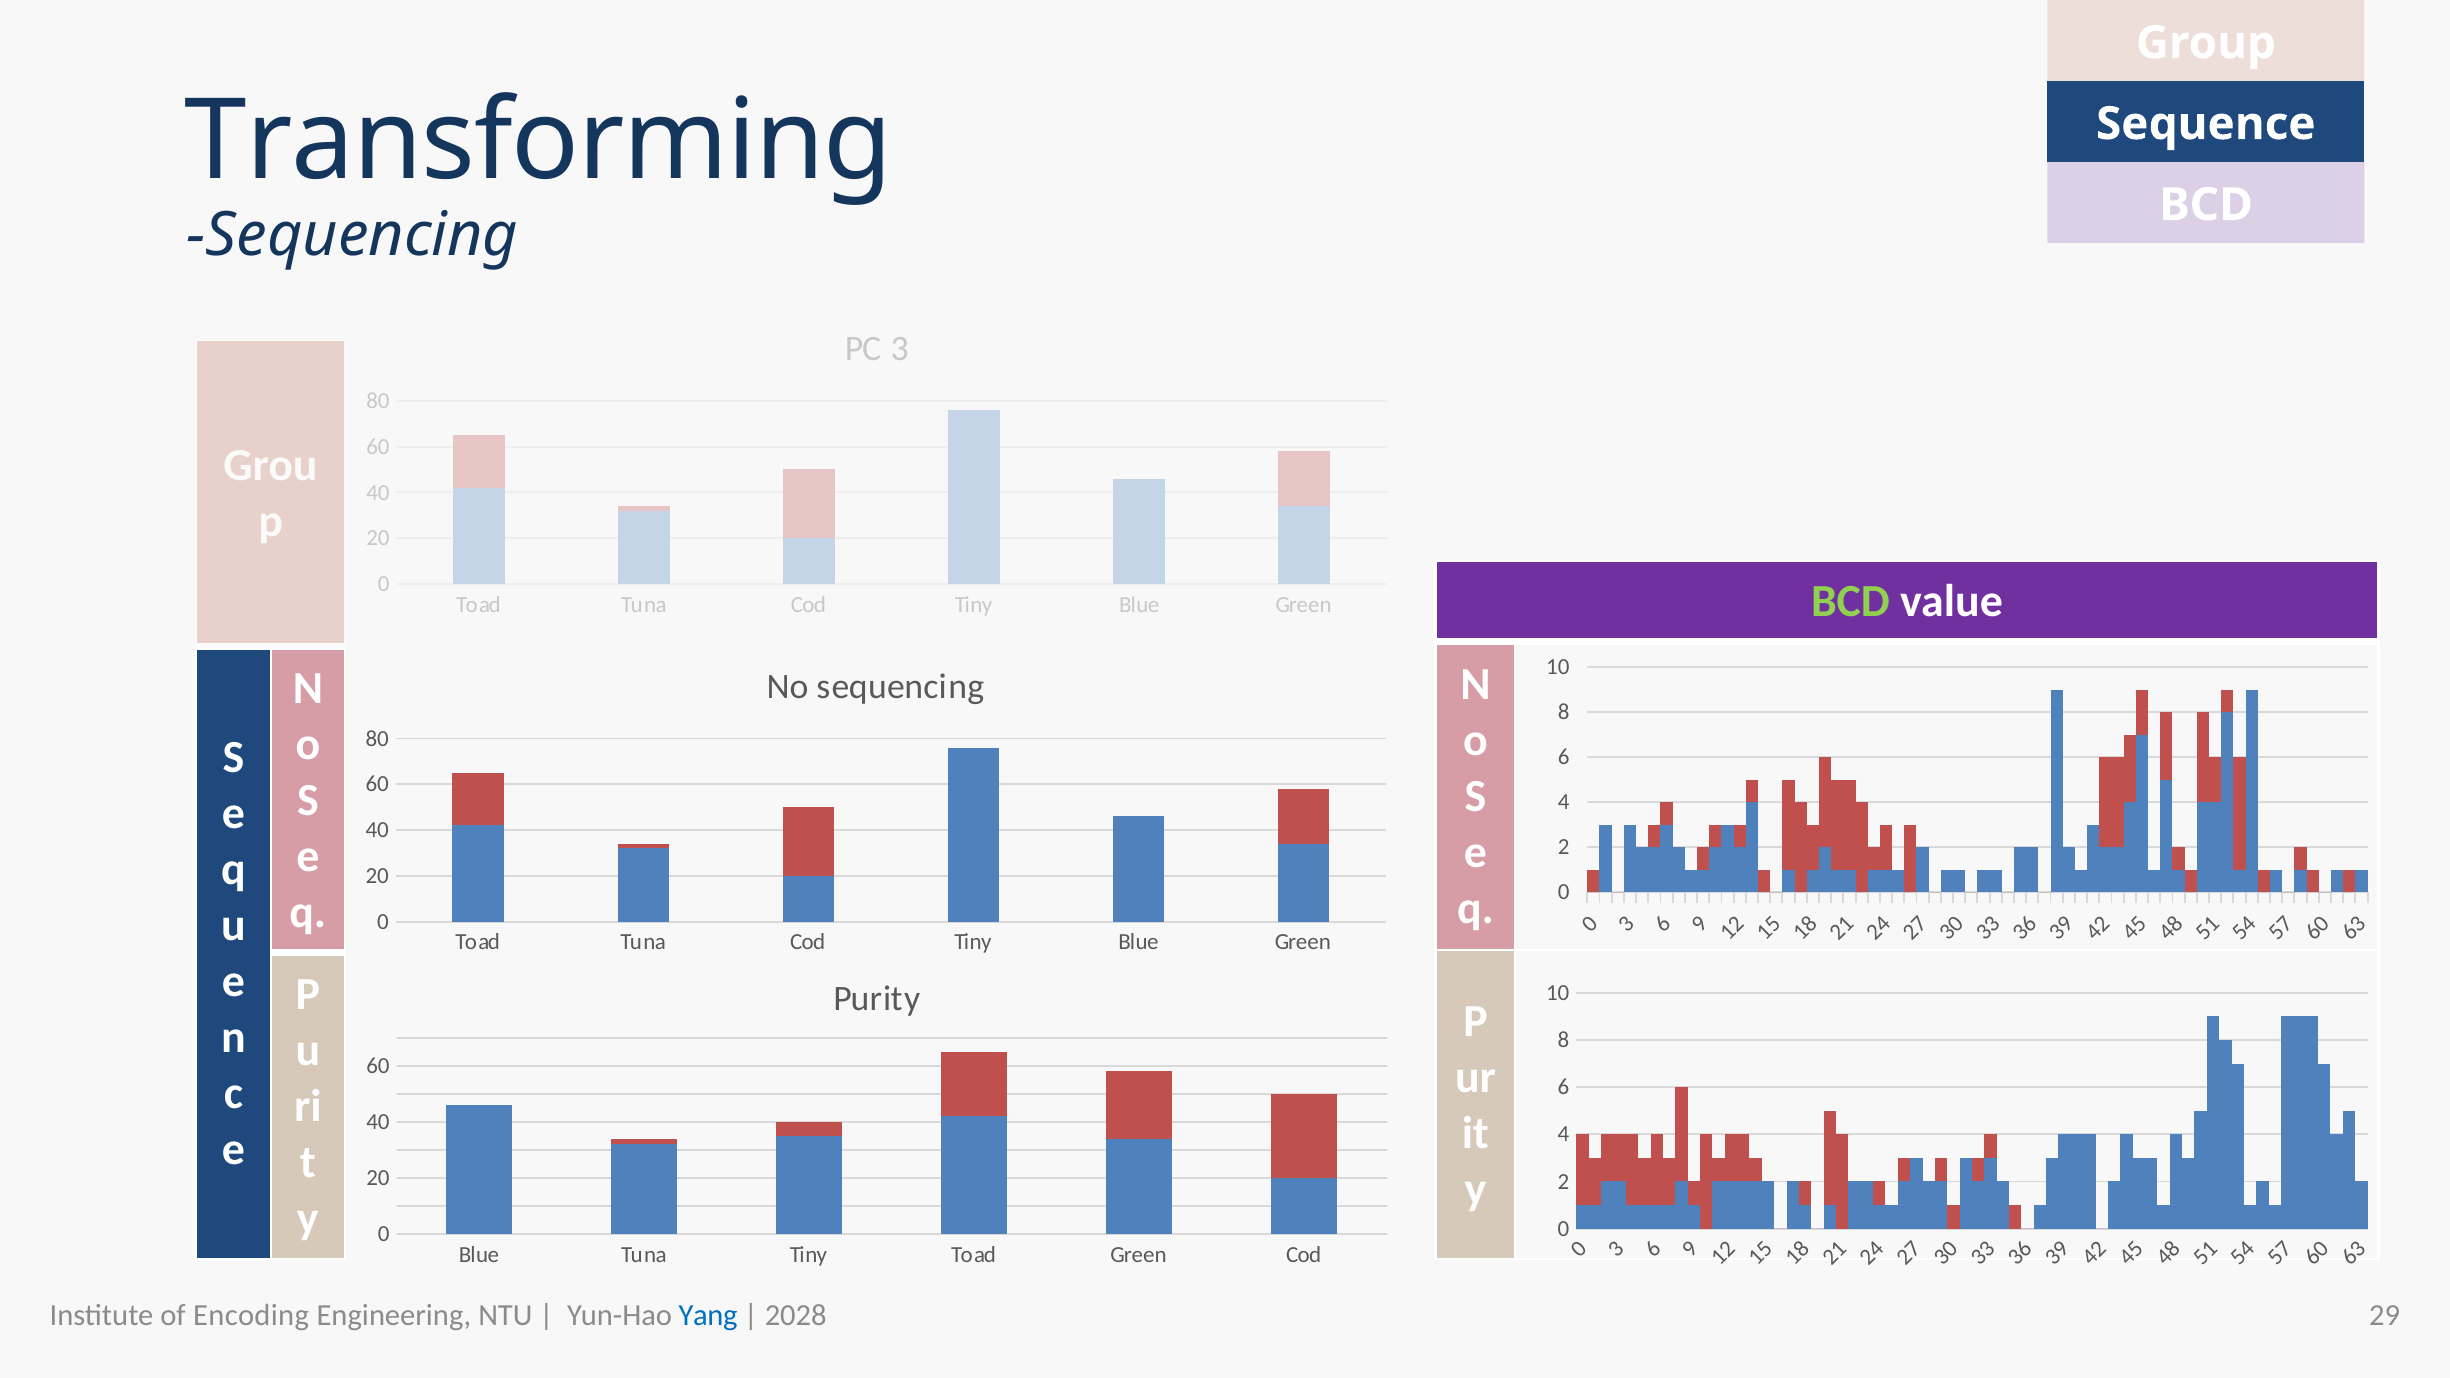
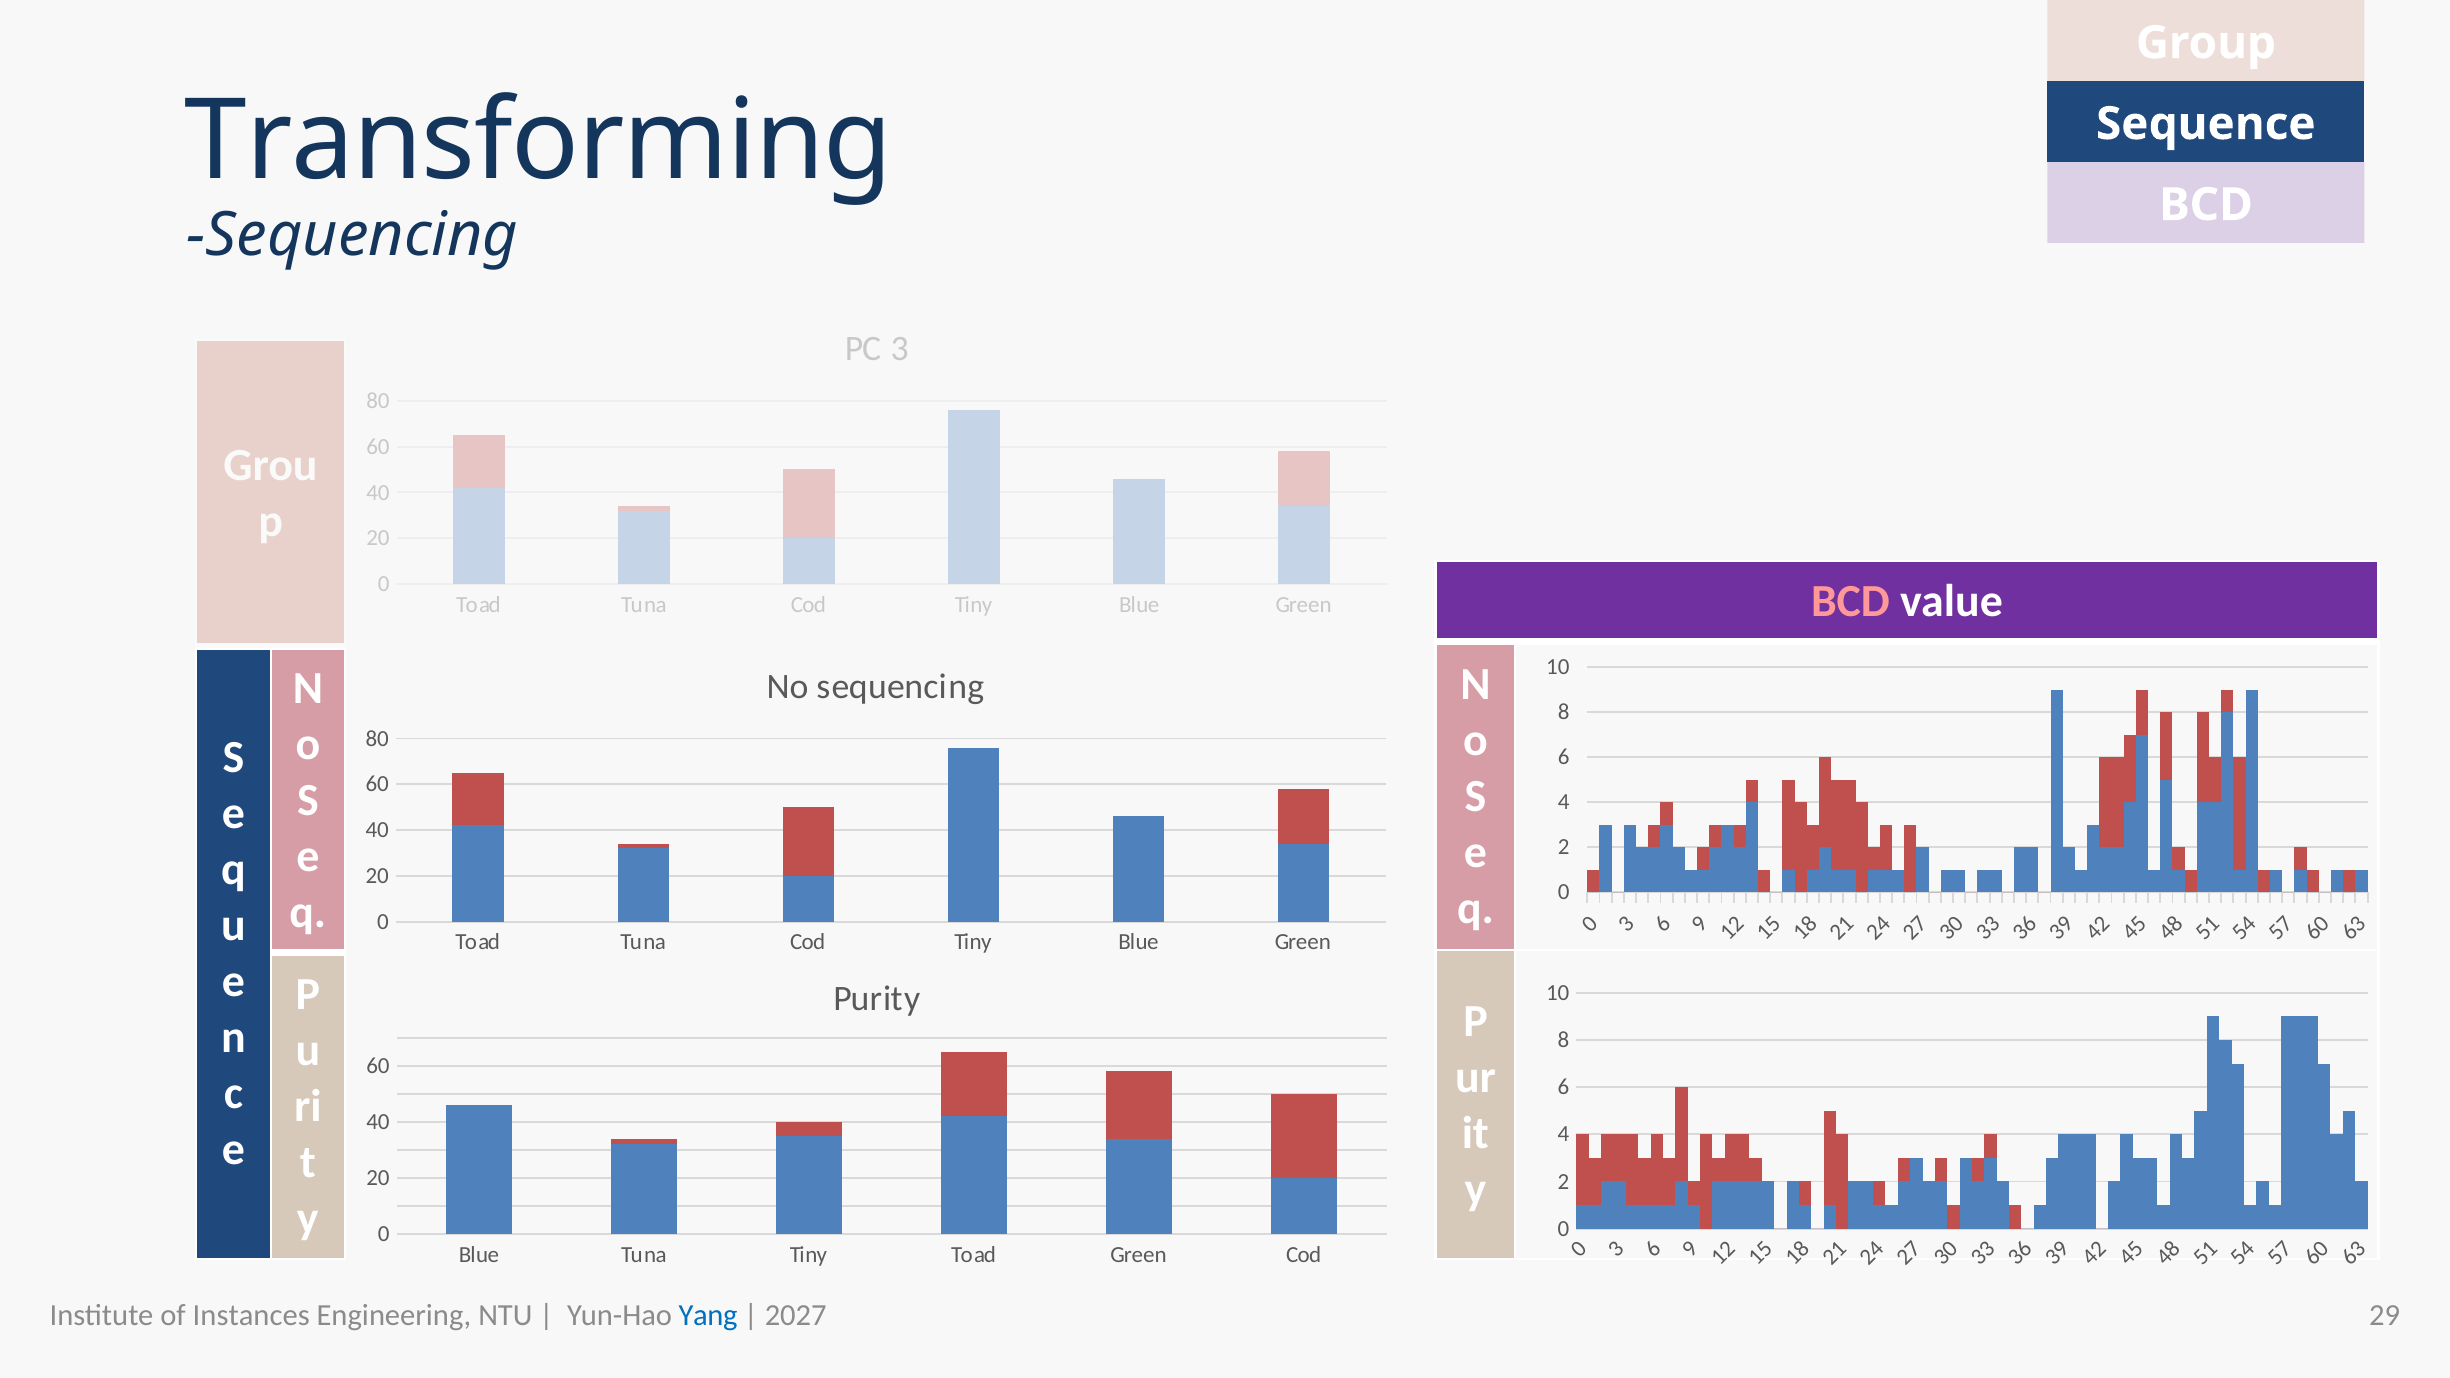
BCD colour: light green -> pink (1850, 602)
Encoding: Encoding -> Instances (251, 1316)
2028: 2028 -> 2027 (796, 1316)
